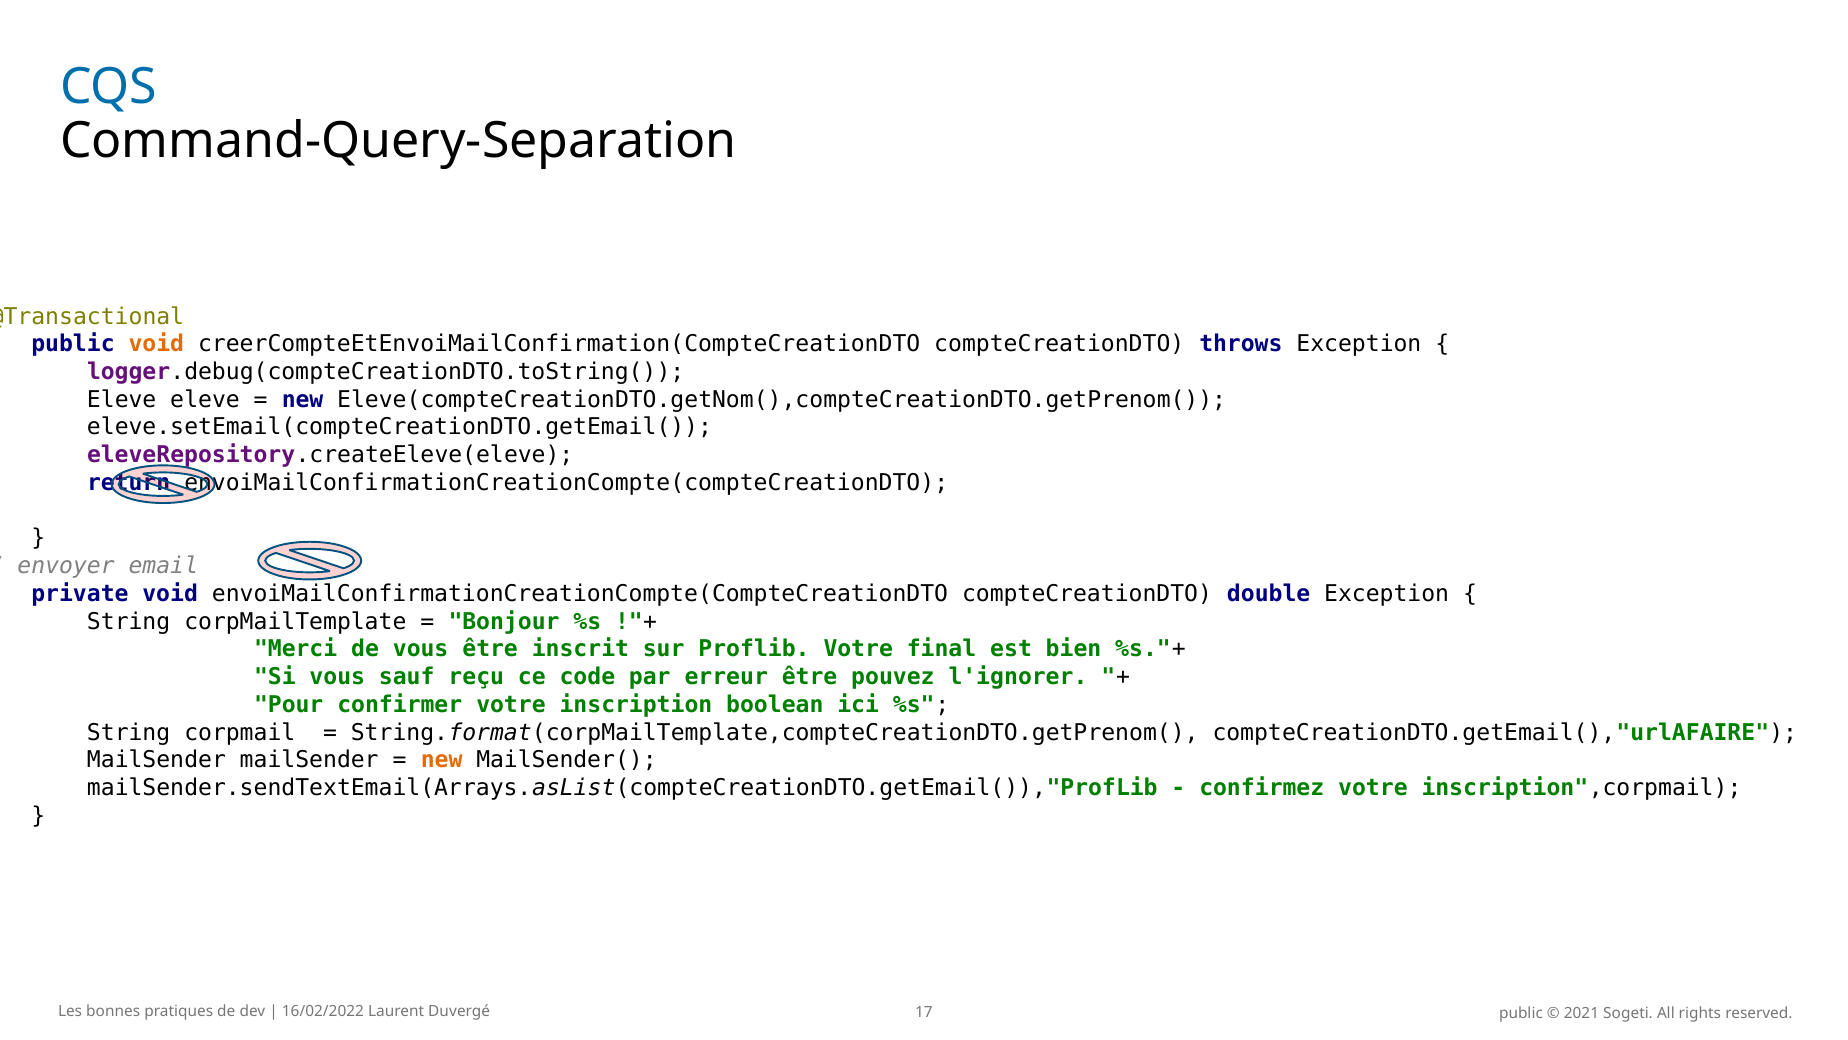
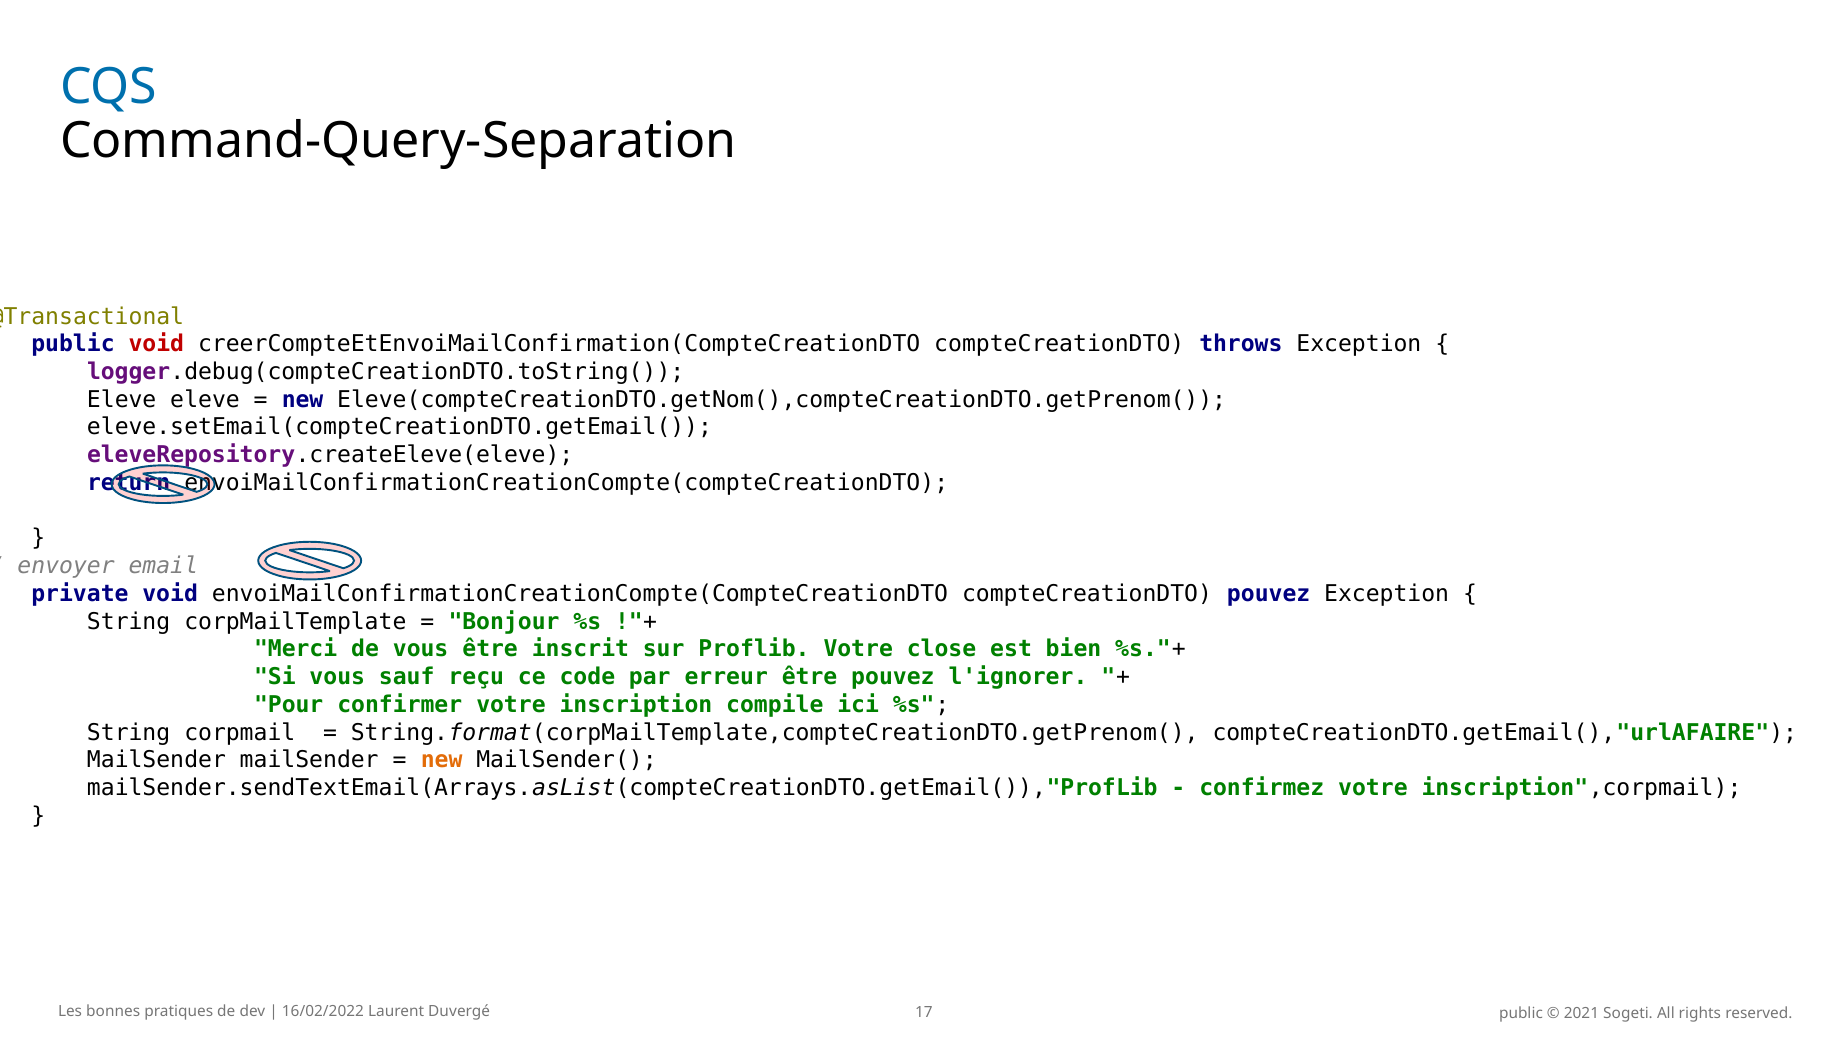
void colour: orange -> red (156, 344)
compteCreationDTO double: double -> pouvez (1269, 593)
final: final -> close (942, 649)
boolean: boolean -> compile (775, 704)
